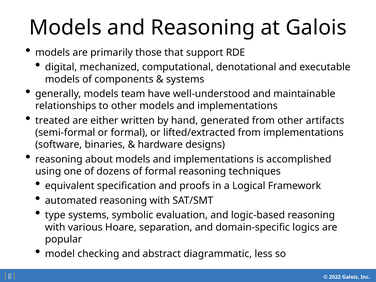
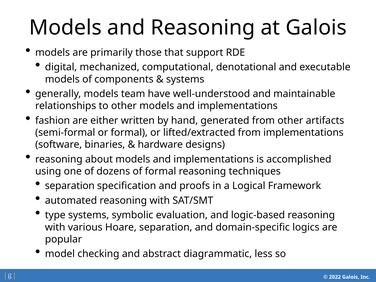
treated: treated -> fashion (53, 120)
equivalent: equivalent -> separation (70, 186)
